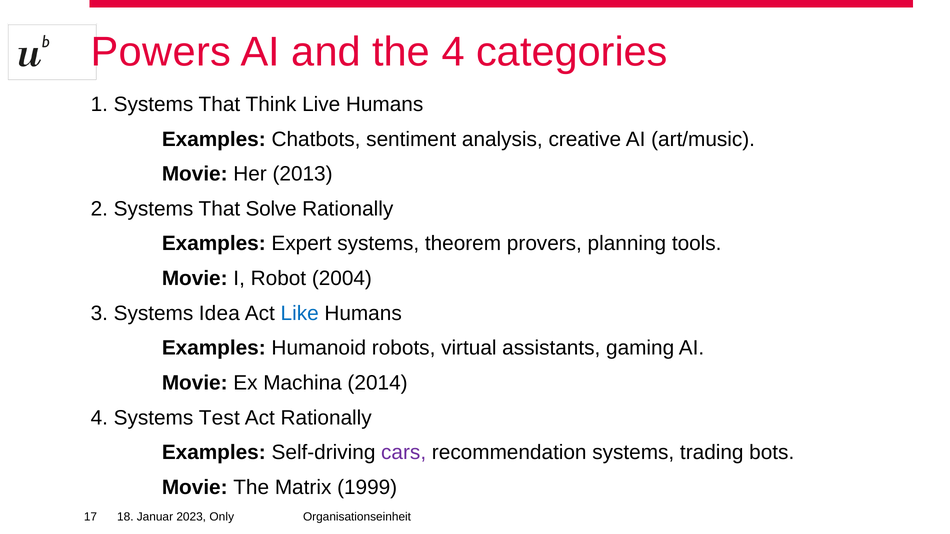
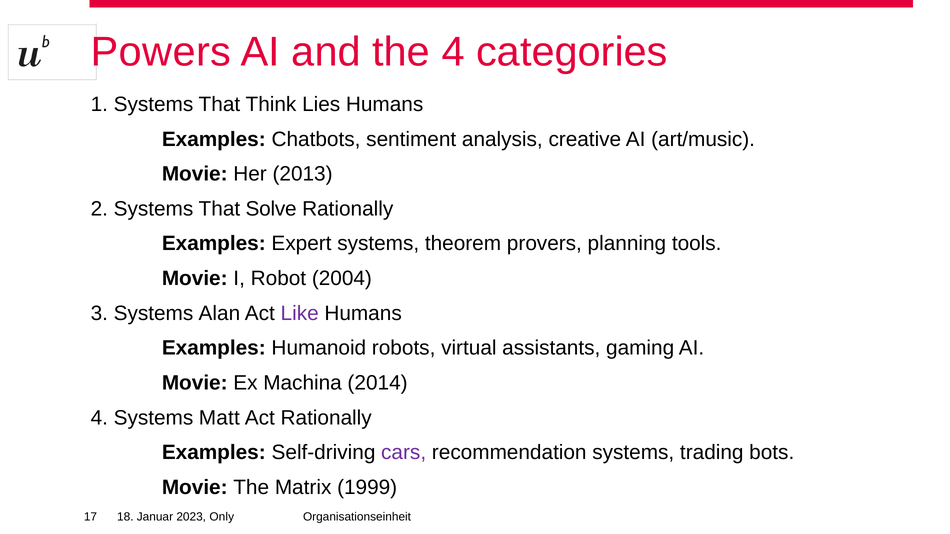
Live: Live -> Lies (321, 104)
Idea: Idea -> Alan (219, 313)
Like colour: blue -> purple (300, 313)
Test: Test -> Matt (219, 418)
